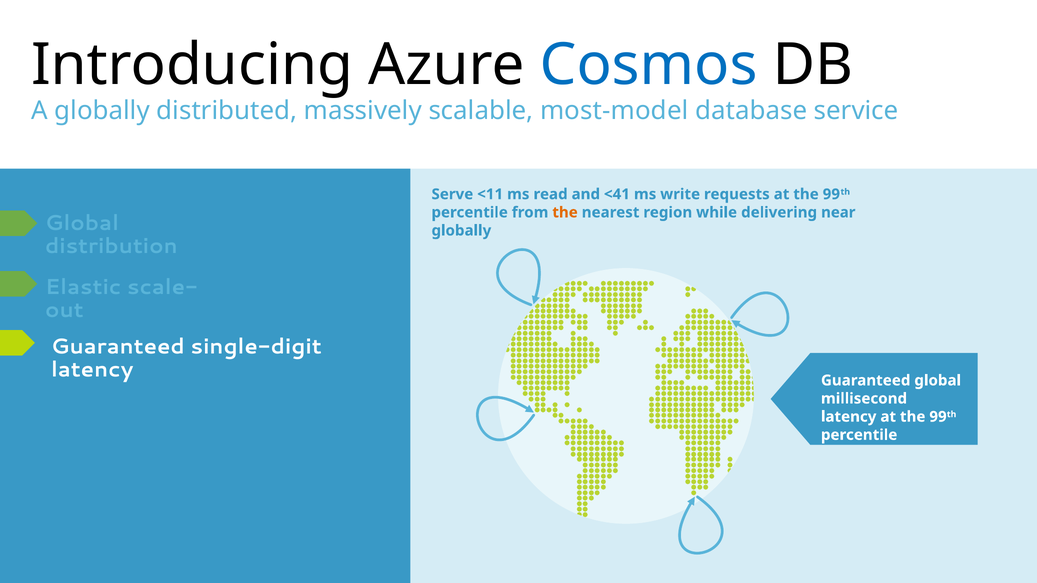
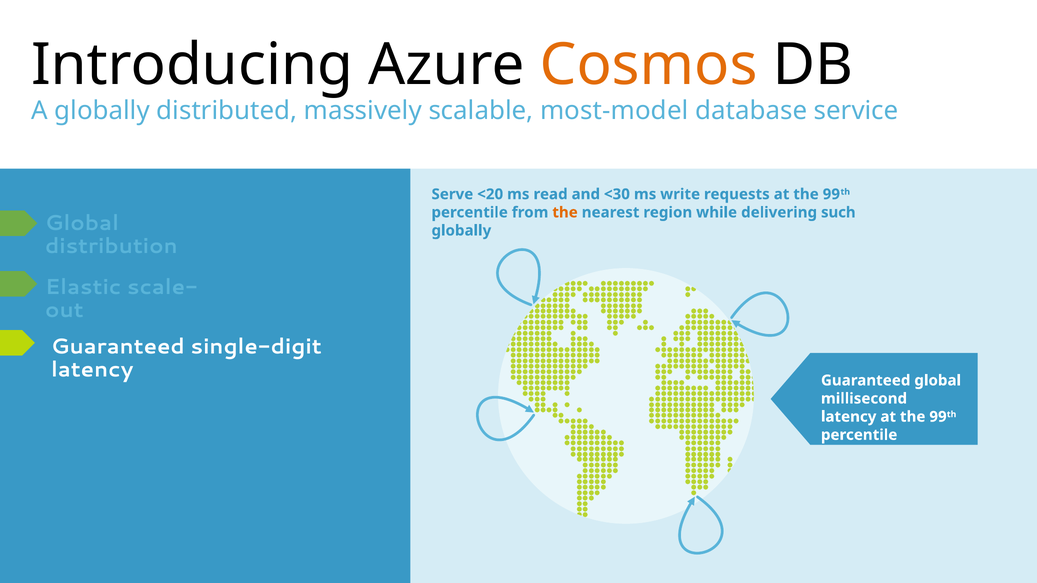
Cosmos colour: blue -> orange (649, 65)
<11: <11 -> <20 (490, 194)
<41: <41 -> <30 (617, 194)
near: near -> such (838, 213)
